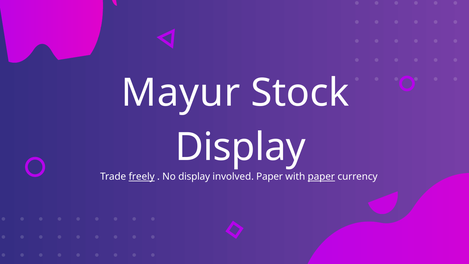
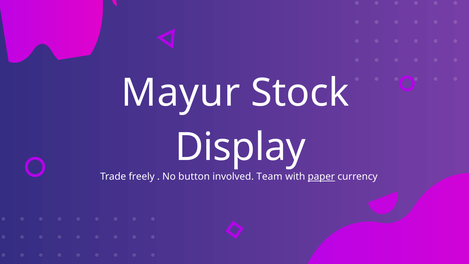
freely underline: present -> none (142, 177)
No display: display -> button (194, 177)
involved Paper: Paper -> Team (270, 177)
